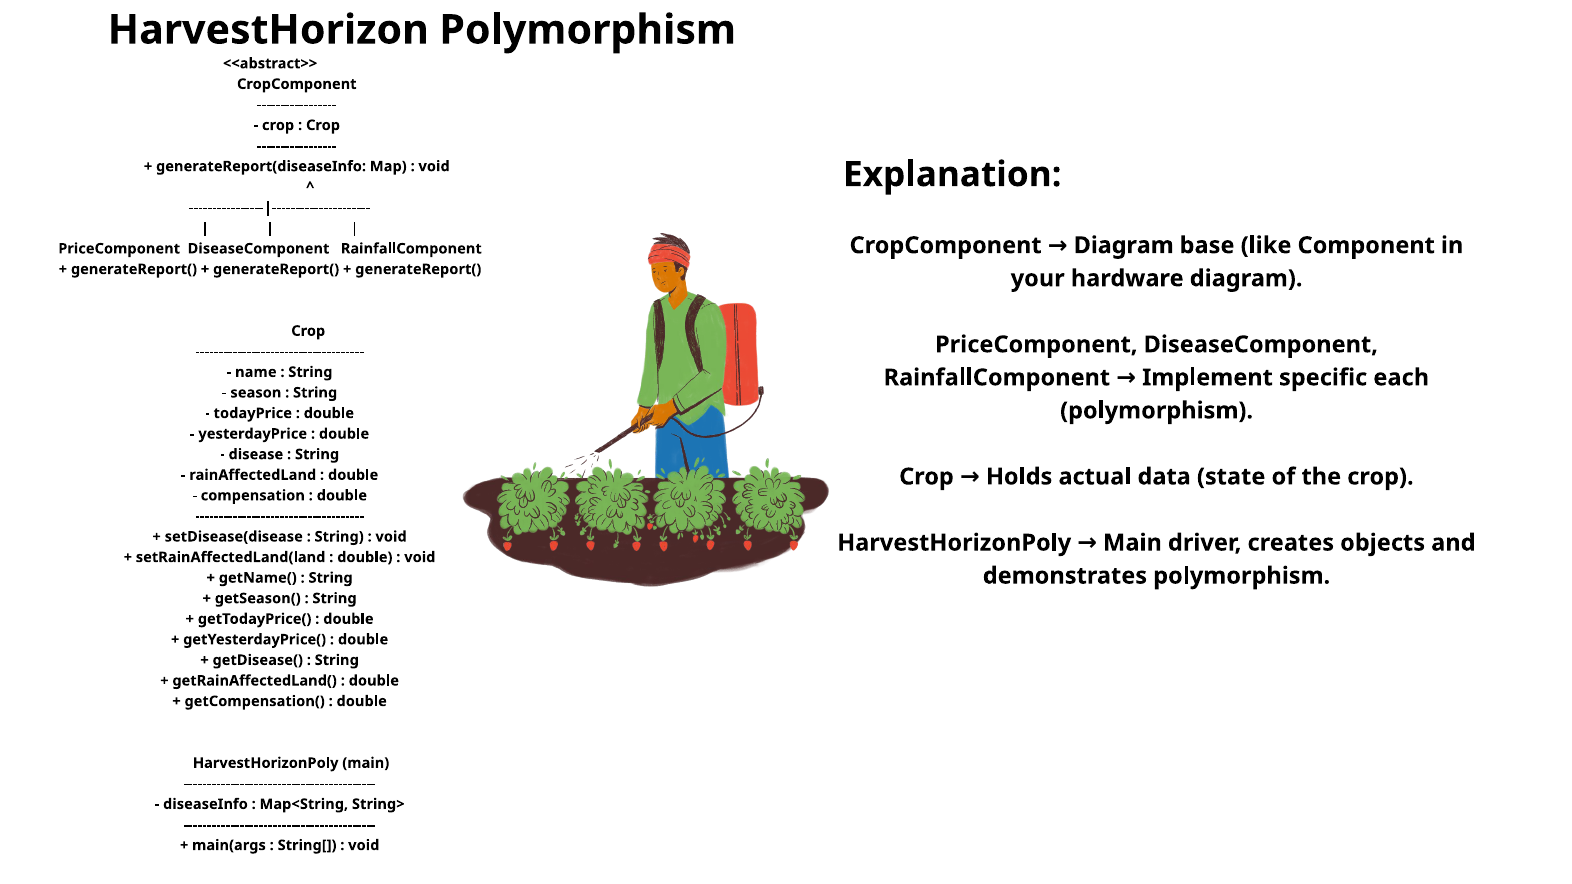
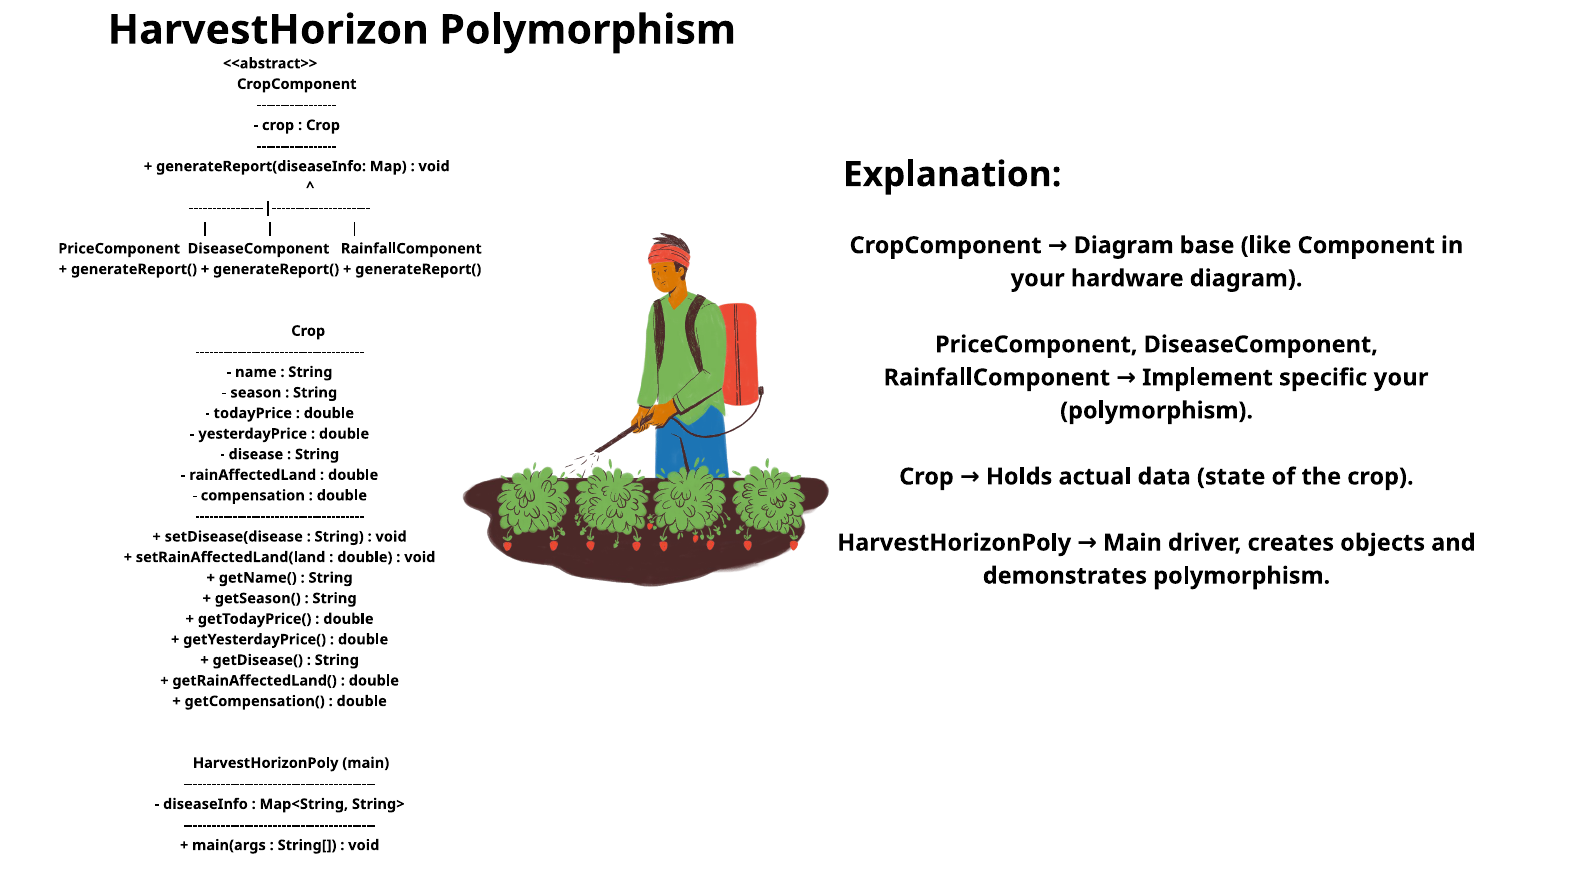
specific each: each -> your (1401, 378)
